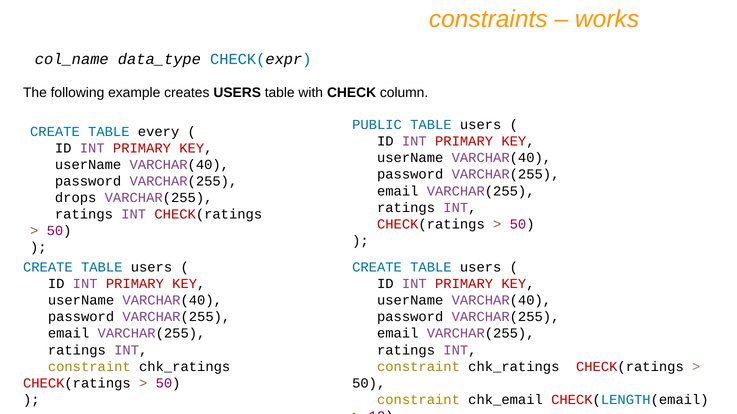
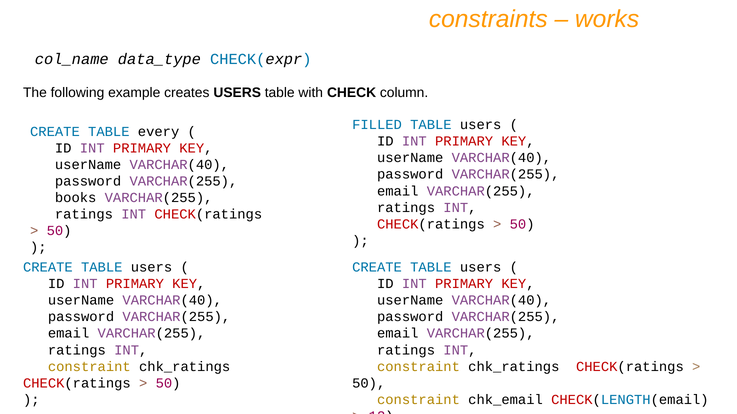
PUBLIC: PUBLIC -> FILLED (377, 125)
drops: drops -> books (76, 198)
